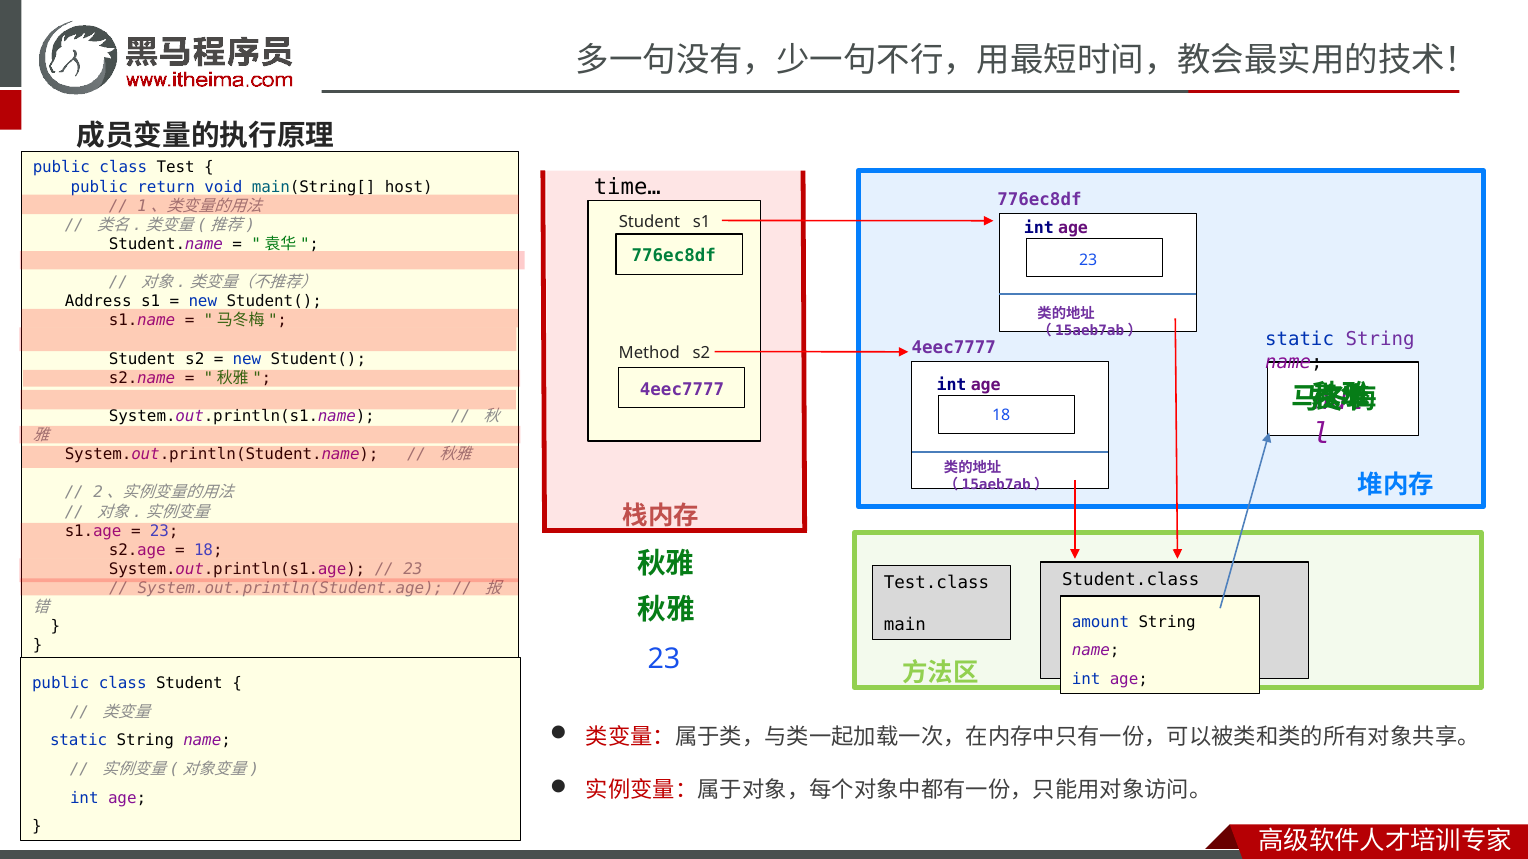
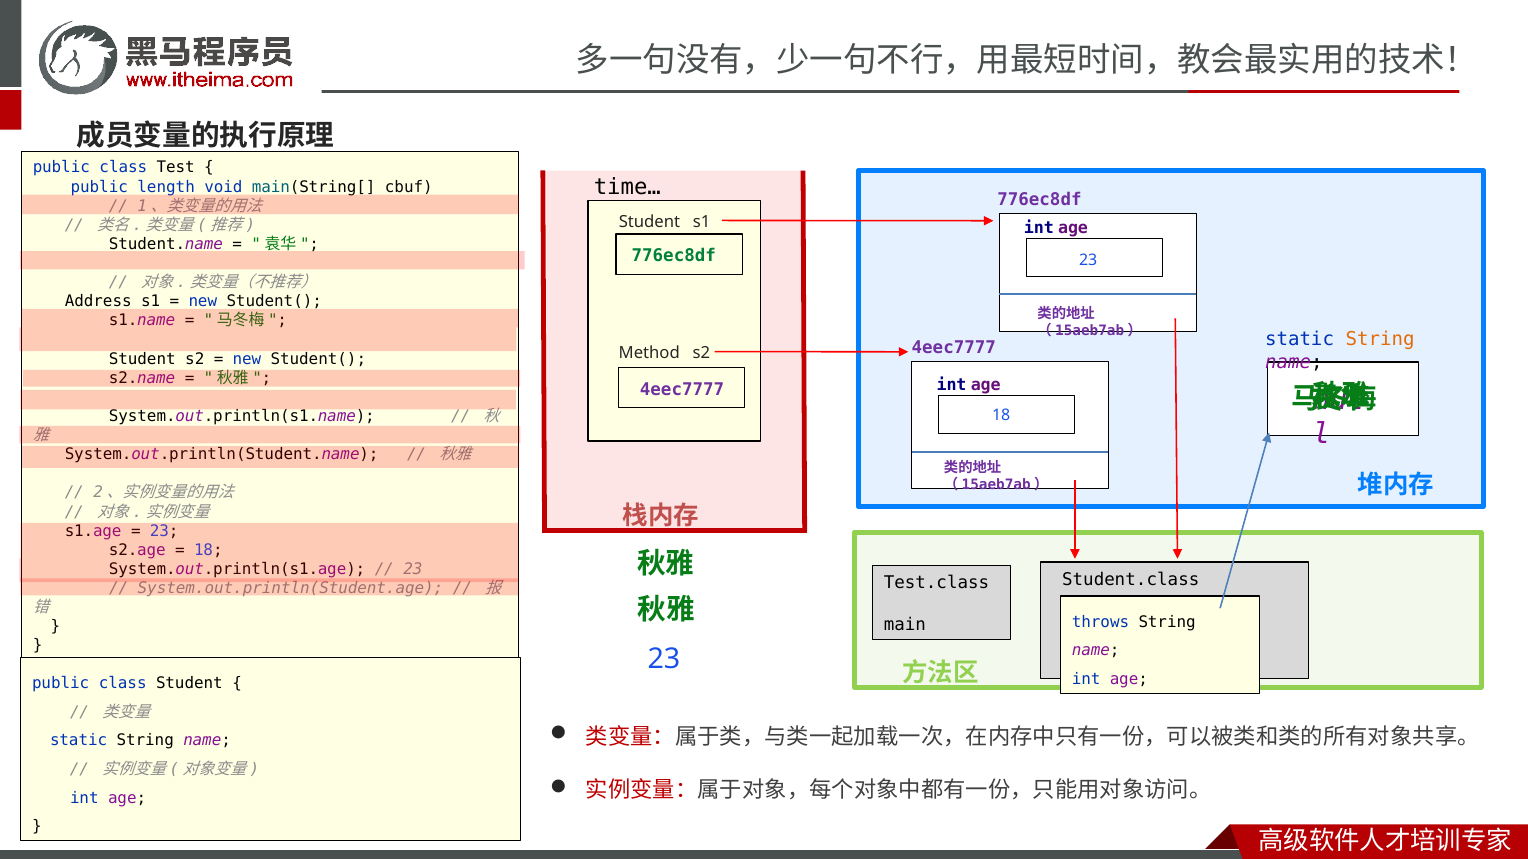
return: return -> length (166, 187)
host: host -> cbuf (409, 187)
String colour: purple -> orange (1380, 339)
amount: amount -> throws (1101, 622)
